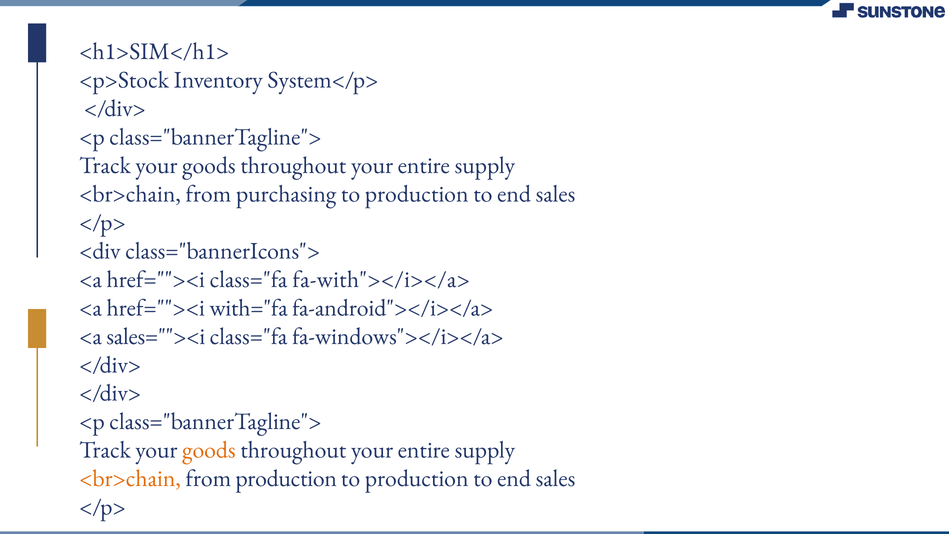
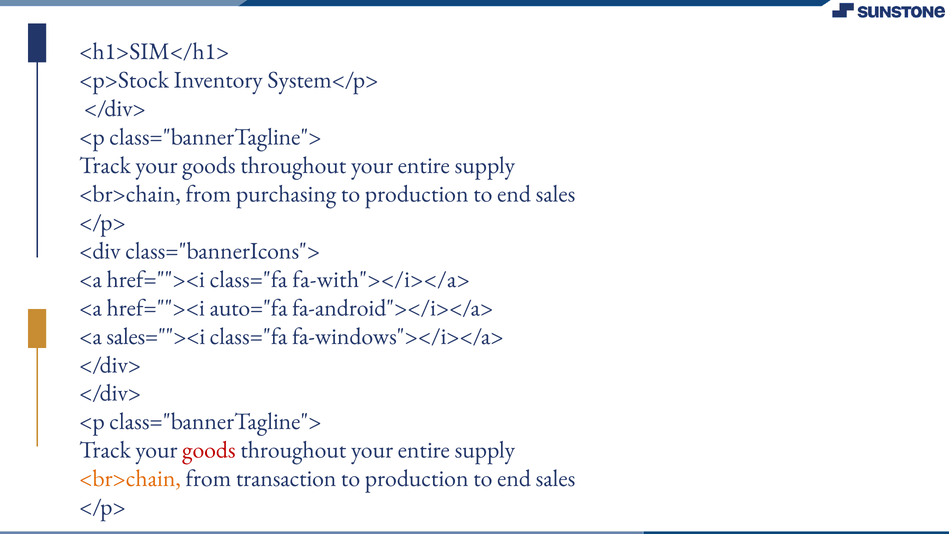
with="fa: with="fa -> auto="fa (249, 308)
goods colour: orange -> red (209, 450)
from production: production -> transaction (286, 478)
